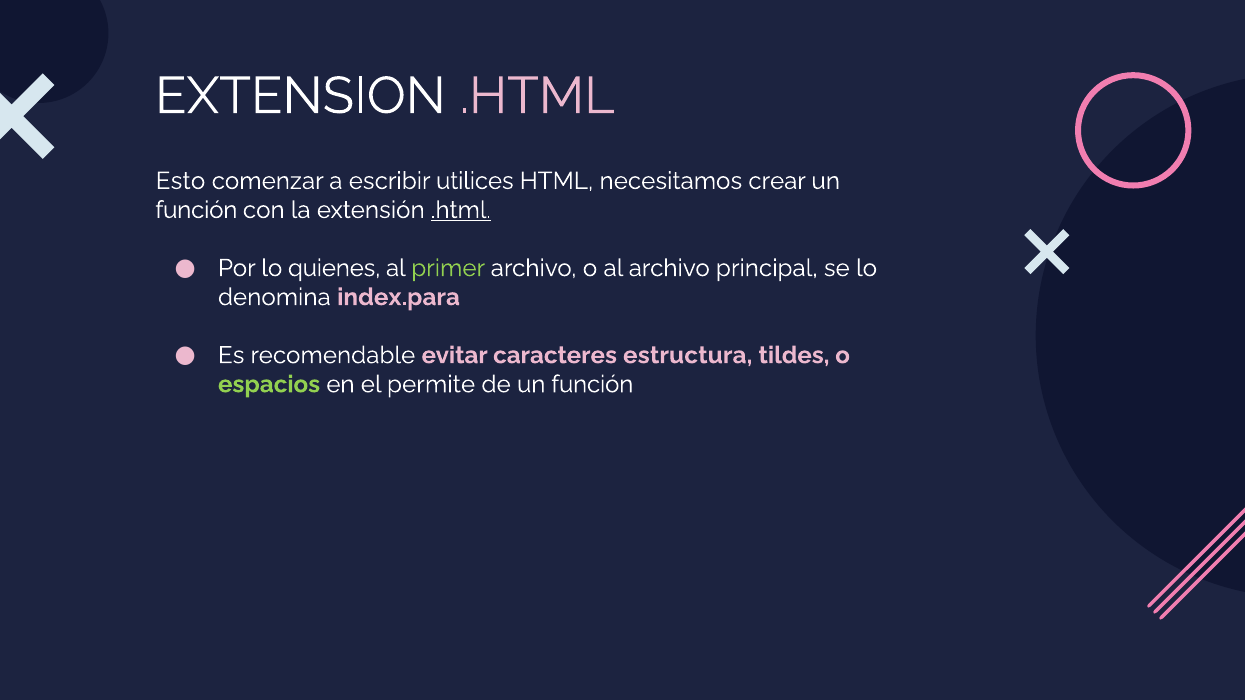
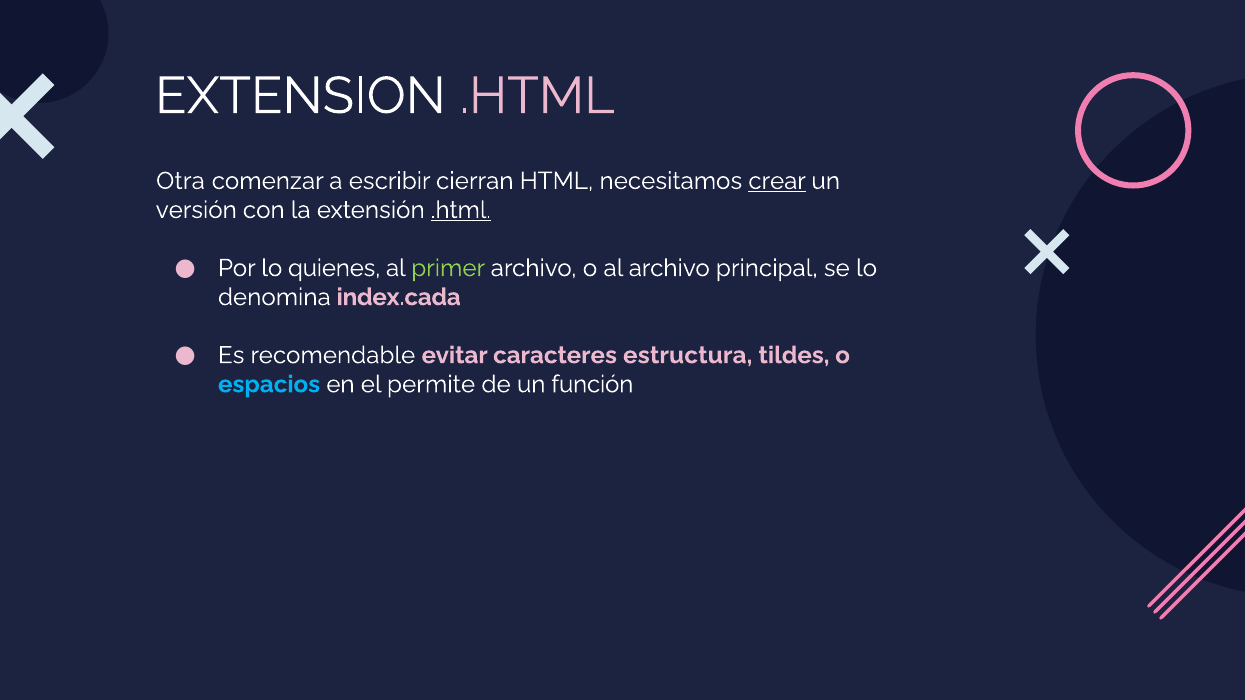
Esto: Esto -> Otra (180, 181)
utilices: utilices -> cierran (475, 181)
crear underline: none -> present (777, 181)
función: función -> versión (196, 210)
index.para: index.para -> index.cada (399, 297)
espacios colour: light green -> light blue (269, 384)
